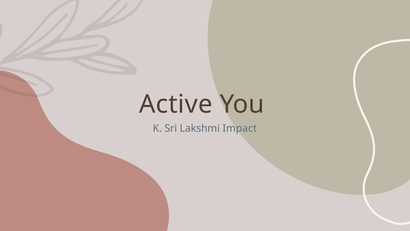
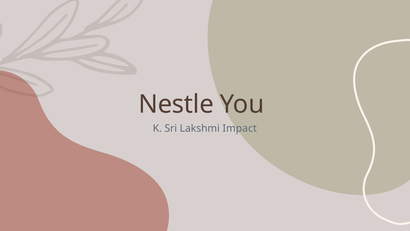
Active: Active -> Nestle (176, 104)
